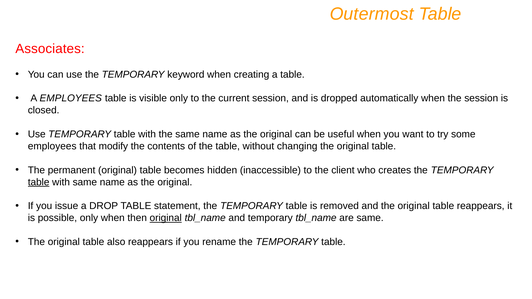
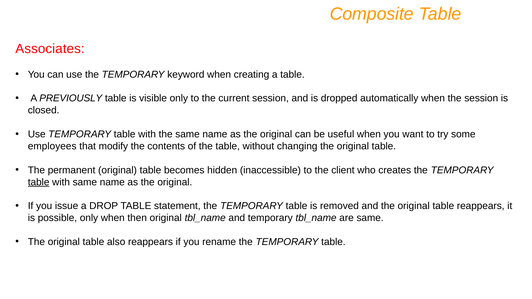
Outermost: Outermost -> Composite (372, 14)
A EMPLOYEES: EMPLOYEES -> PREVIOUSLY (71, 98)
original underline: present -> none (166, 218)
